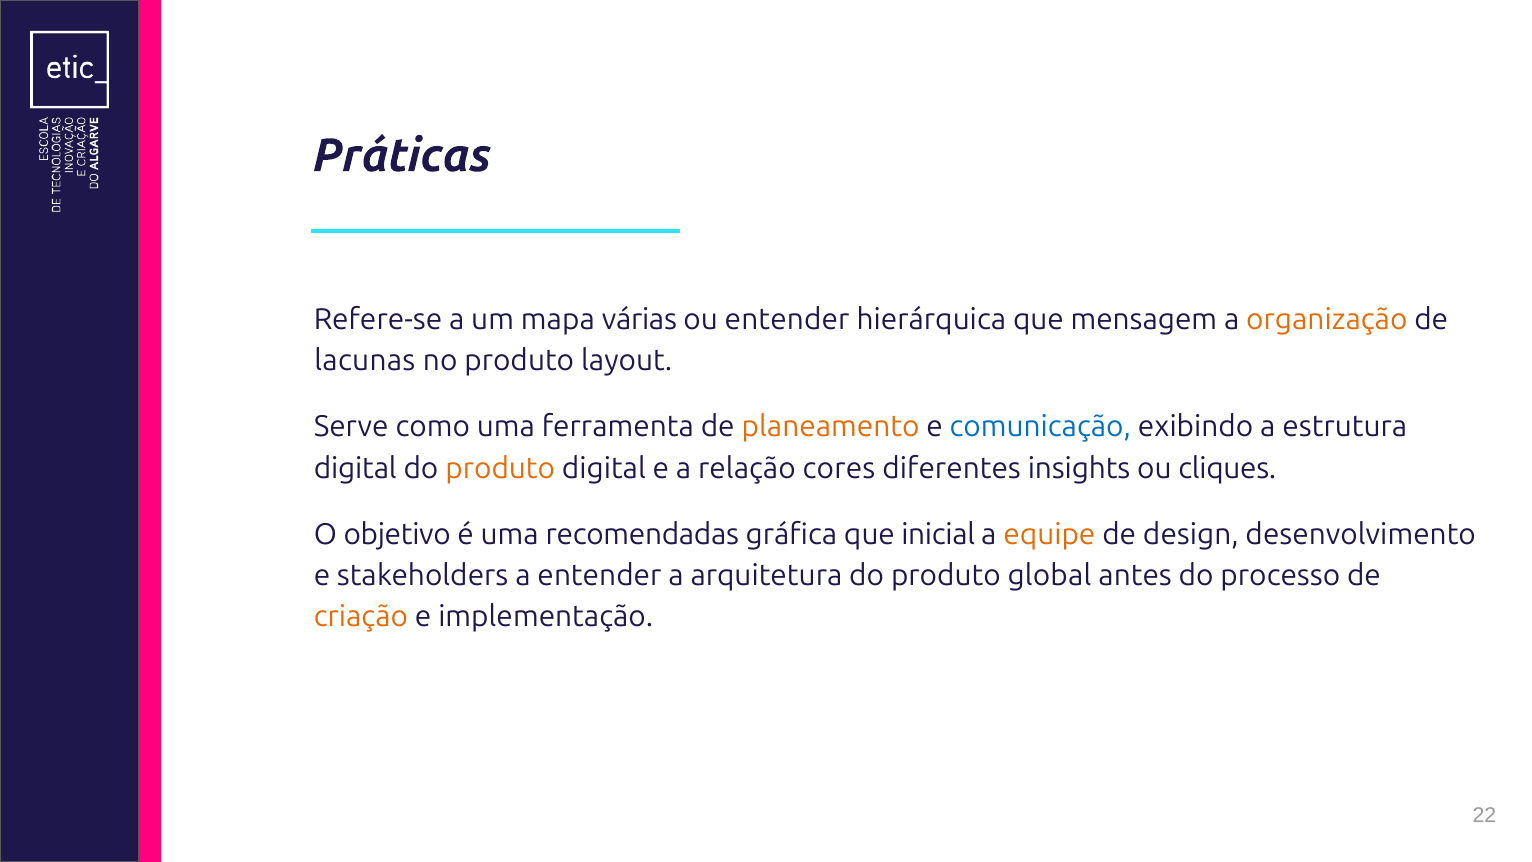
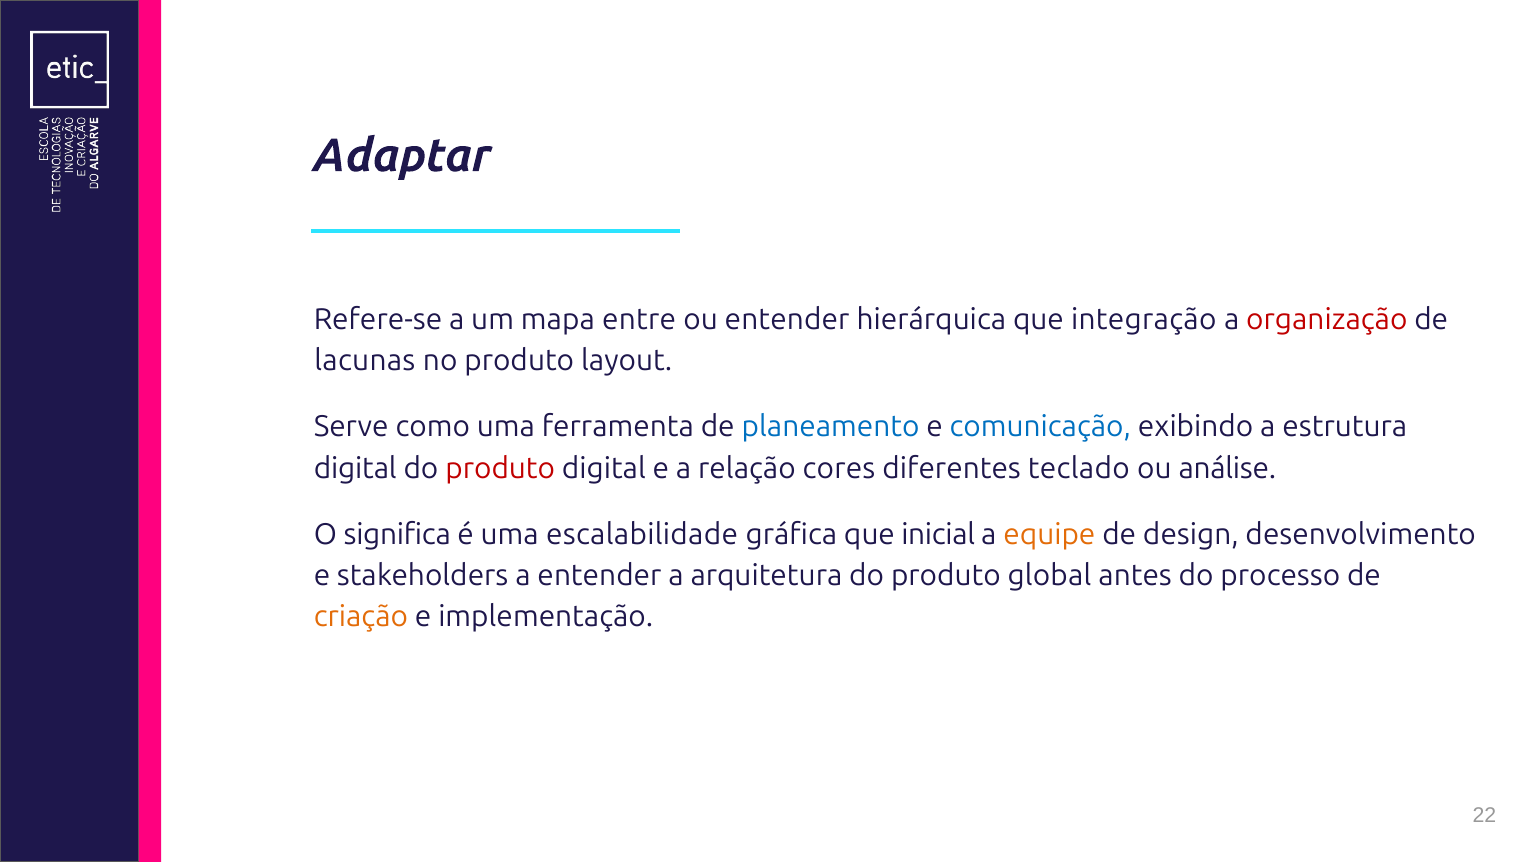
Práticas: Práticas -> Adaptar (402, 156)
várias: várias -> entre (639, 319)
mensagem: mensagem -> integração (1144, 319)
organização colour: orange -> red (1327, 319)
planeamento colour: orange -> blue (831, 427)
produto colour: orange -> red (500, 468)
insights: insights -> teclado (1079, 468)
cliques: cliques -> análise (1227, 468)
objetivo: objetivo -> significa (397, 535)
recomendadas: recomendadas -> escalabilidade (642, 535)
